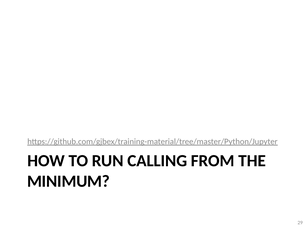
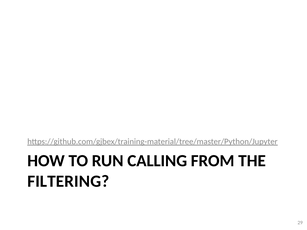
MINIMUM: MINIMUM -> FILTERING (68, 181)
